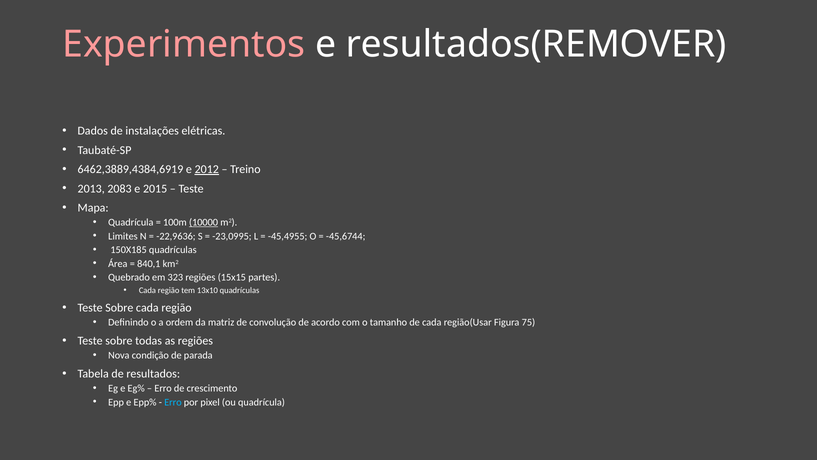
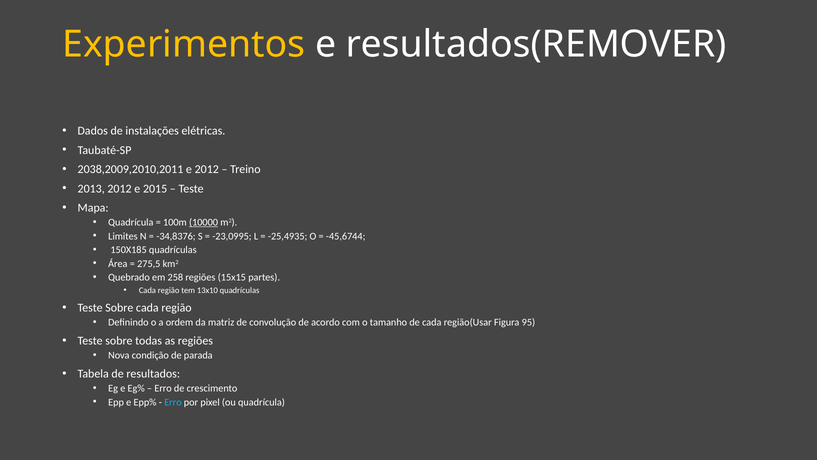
Experimentos colour: pink -> yellow (184, 44)
6462,3889,4384,6919: 6462,3889,4384,6919 -> 2038,2009,2010,2011 (130, 169)
2012 underline: present -> none (207, 169)
2013 2083: 2083 -> 2012 (120, 188)
-22,9636: -22,9636 -> -34,8376 (176, 236)
-45,4955: -45,4955 -> -25,4935 (288, 236)
840,1: 840,1 -> 275,5 (149, 263)
323: 323 -> 258 (175, 277)
75: 75 -> 95 (528, 322)
